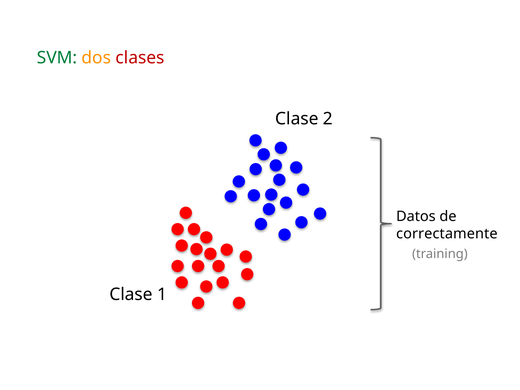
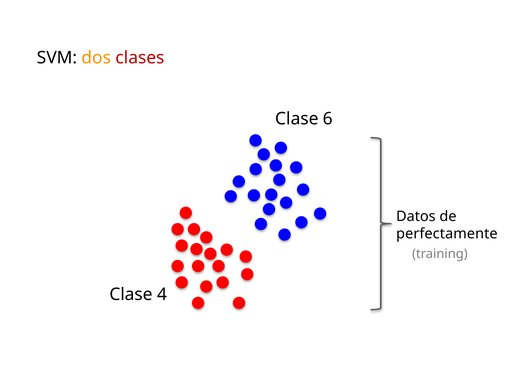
SVM colour: green -> black (57, 58)
2: 2 -> 6 (328, 119)
correctamente: correctamente -> perfectamente (447, 234)
1: 1 -> 4 (162, 295)
